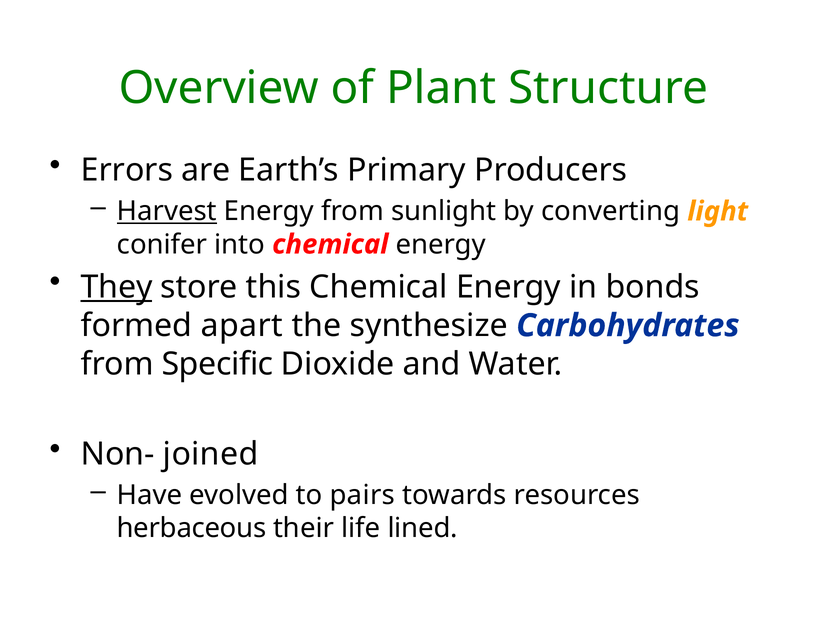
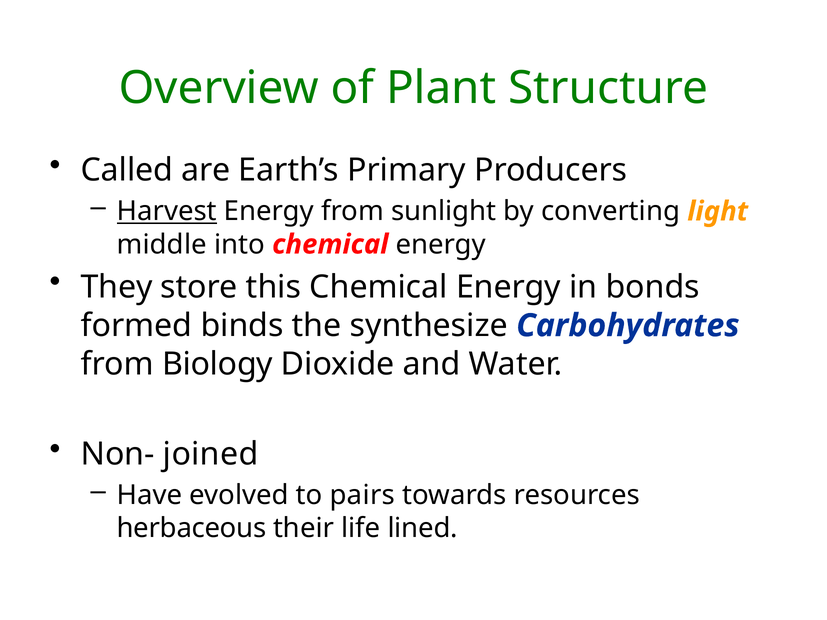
Errors: Errors -> Called (127, 170)
conifer: conifer -> middle (162, 245)
They underline: present -> none (117, 287)
apart: apart -> binds (242, 326)
Specific: Specific -> Biology (217, 364)
